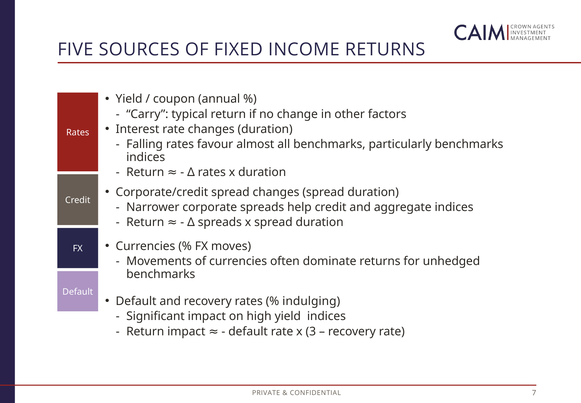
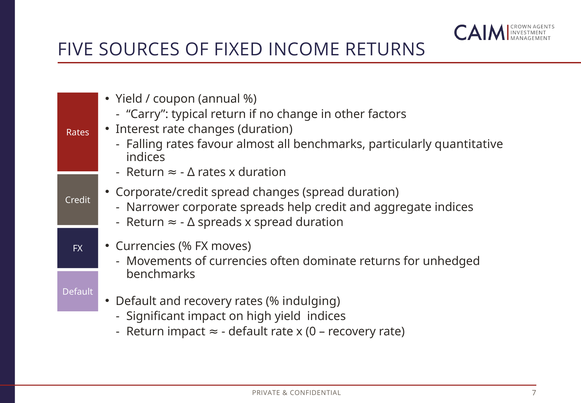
particularly benchmarks: benchmarks -> quantitative (469, 144)
3: 3 -> 0 (311, 331)
